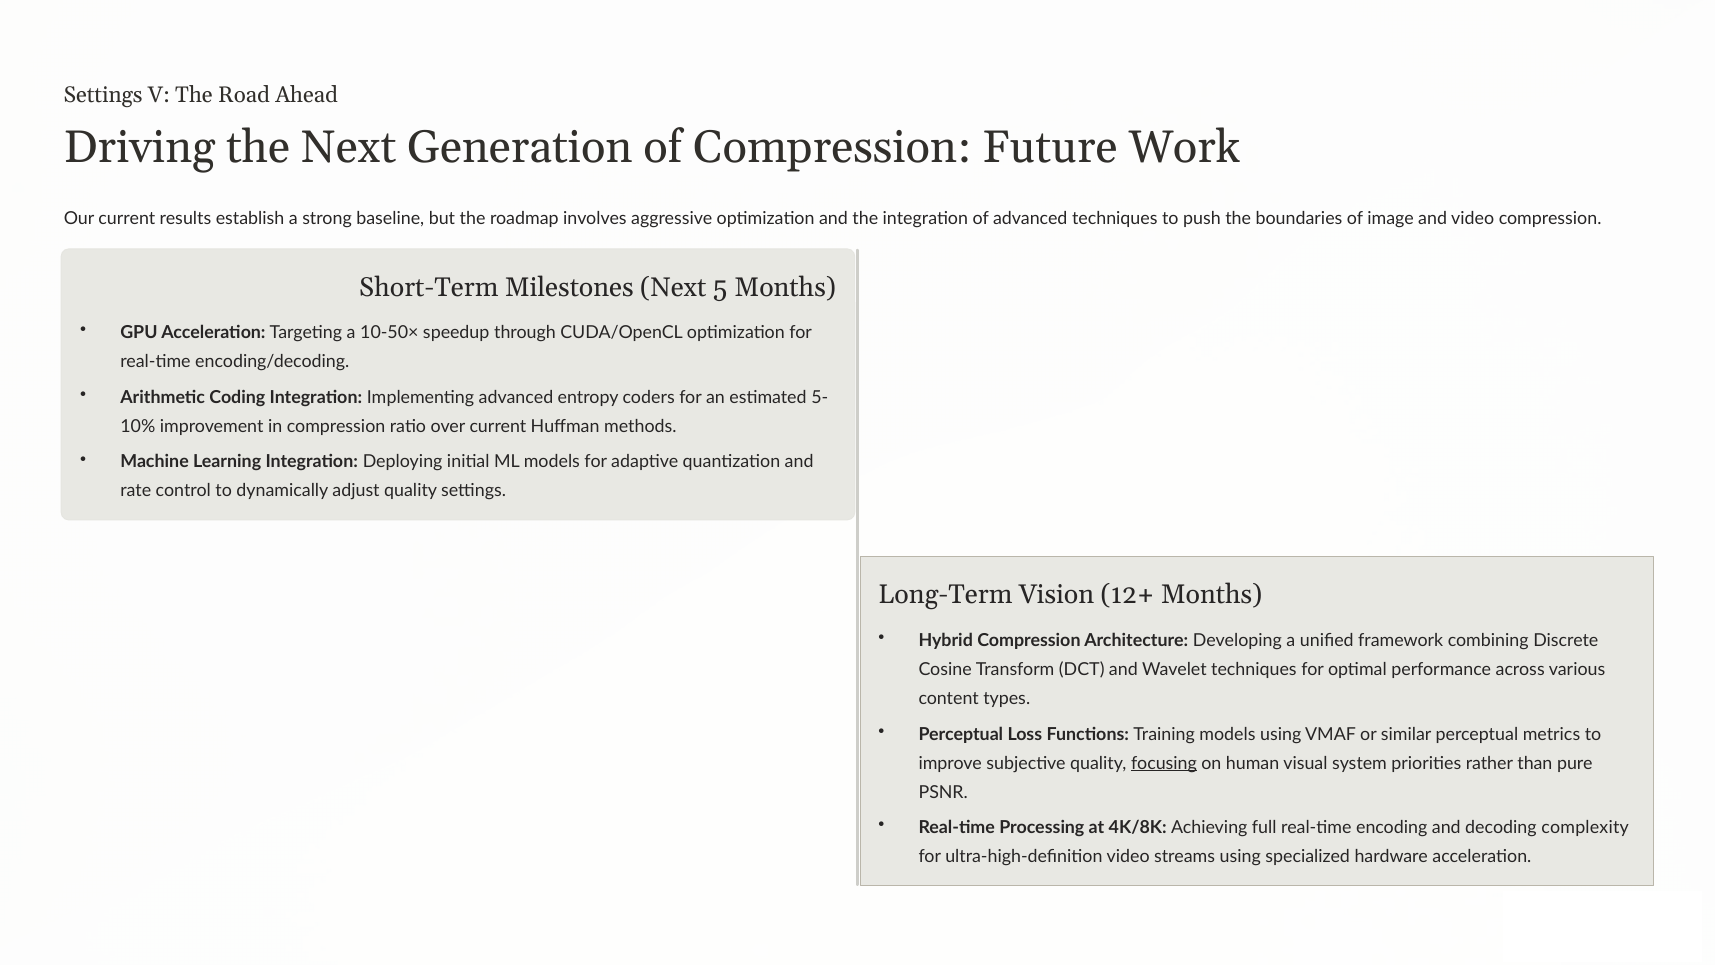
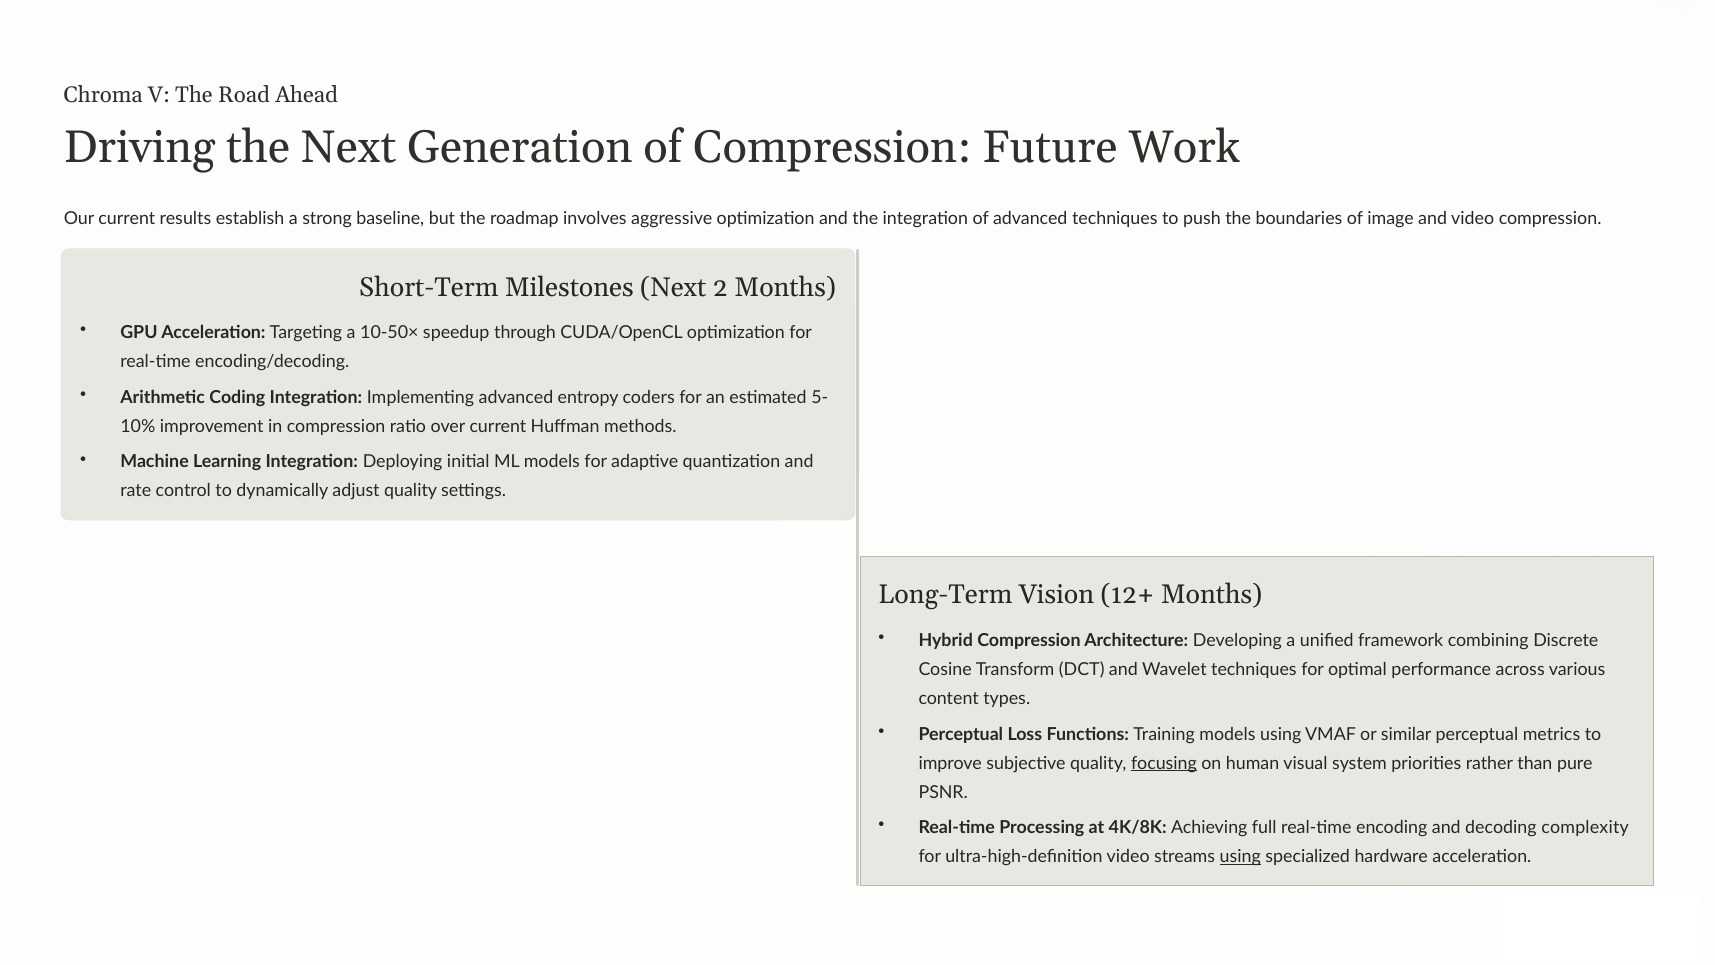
Settings: Settings -> Chroma (103, 96)
5: 5 -> 2 (720, 287)
using underline: none -> present (1240, 857)
